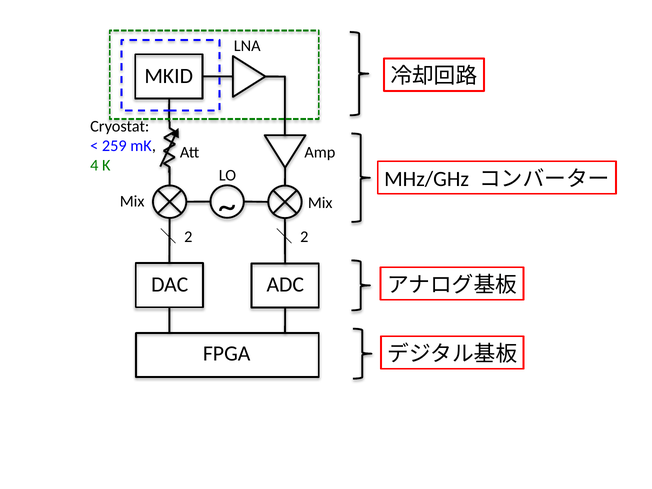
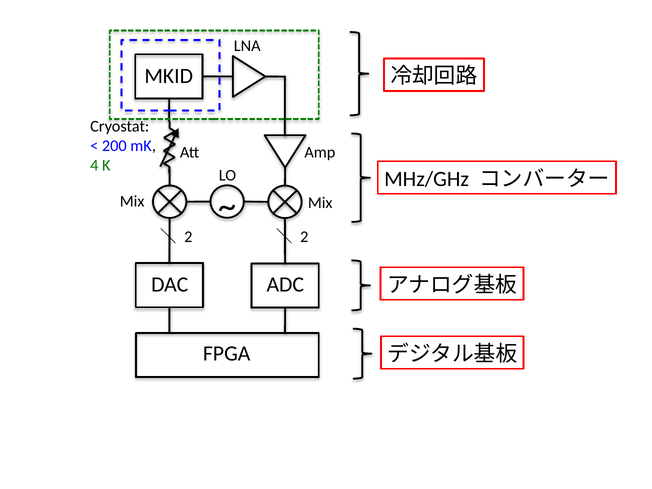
259: 259 -> 200 (114, 146)
